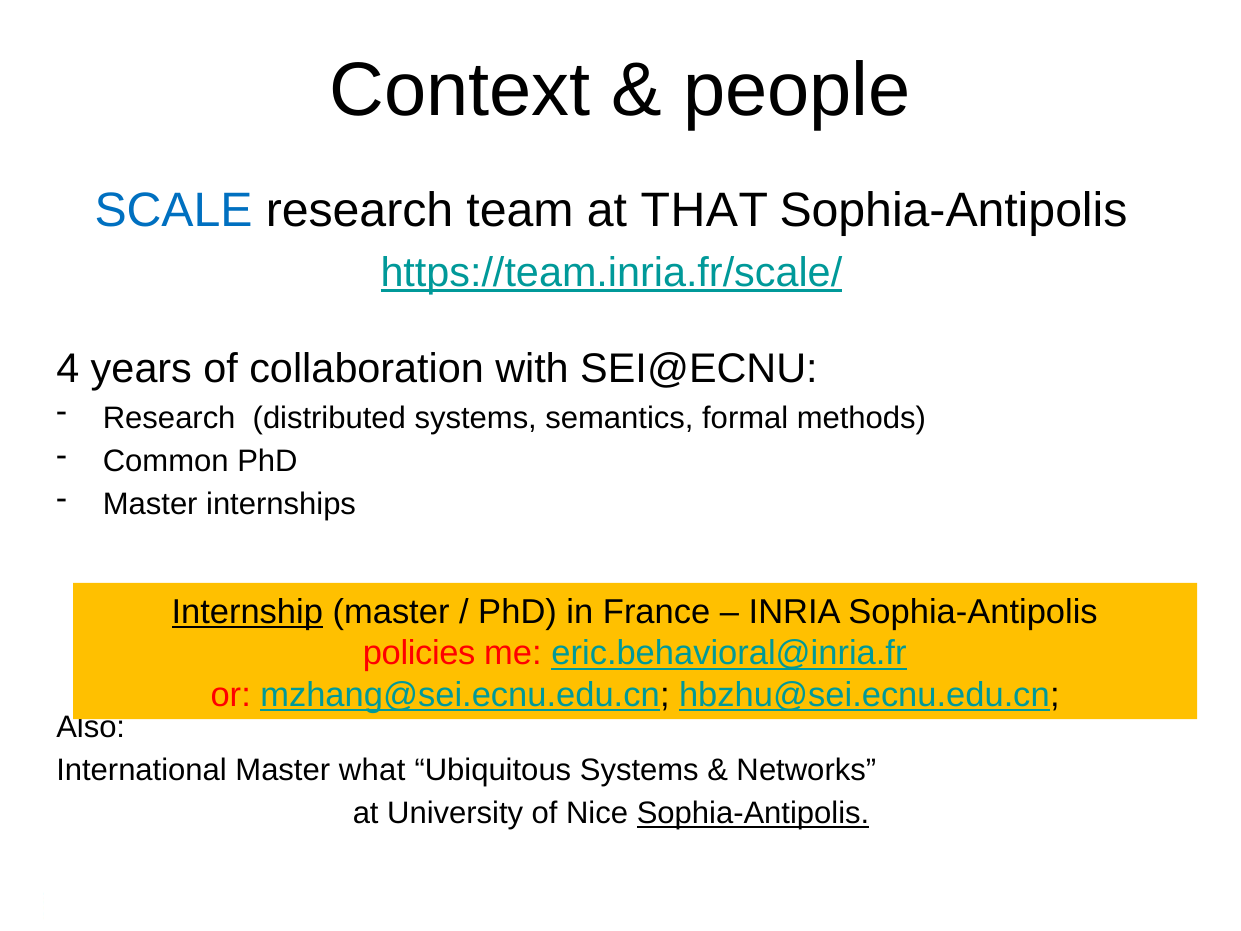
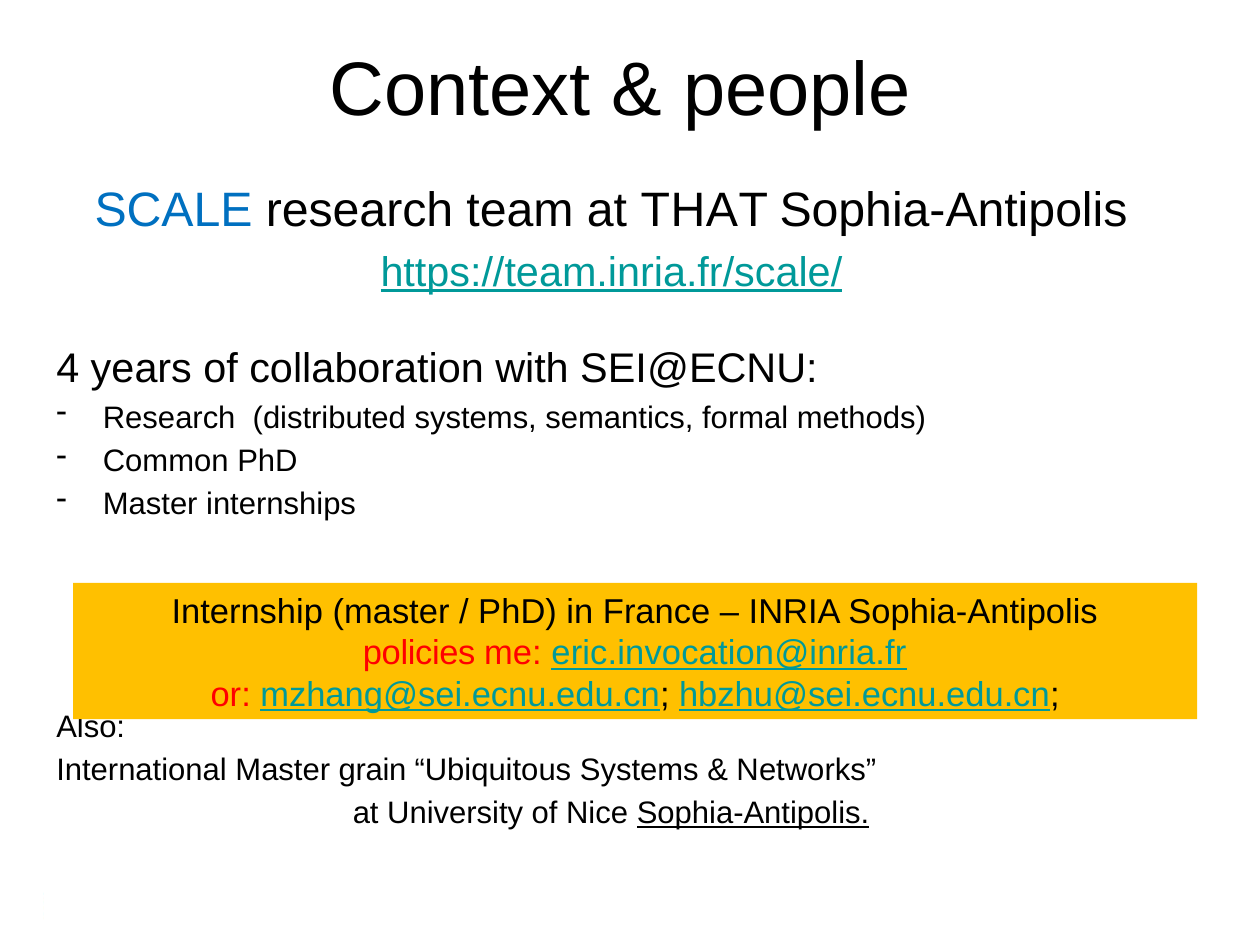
Internship underline: present -> none (247, 612)
eric.behavioral@inria.fr: eric.behavioral@inria.fr -> eric.invocation@inria.fr (729, 653)
what: what -> grain (372, 770)
